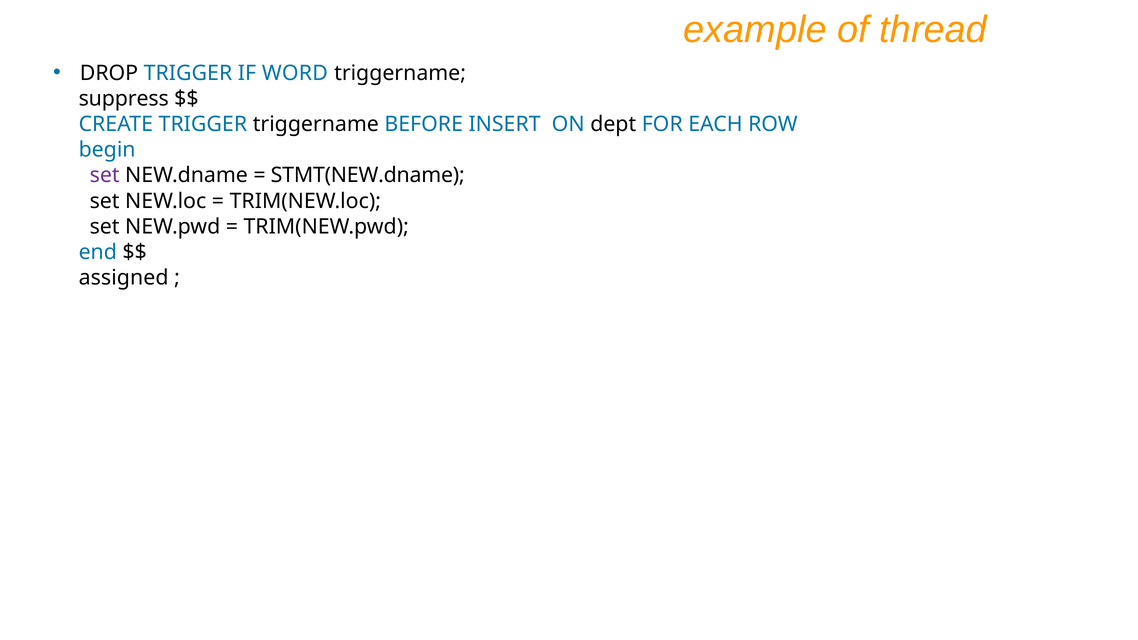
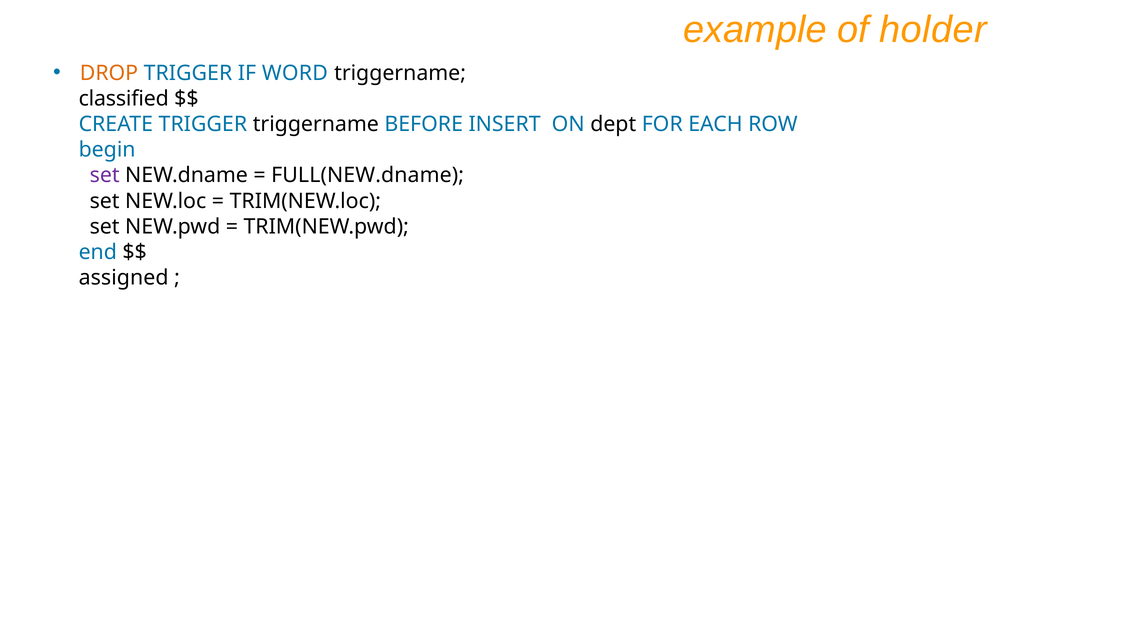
thread: thread -> holder (933, 30)
DROP colour: black -> orange (109, 73)
suppress: suppress -> classified (124, 99)
STMT(NEW.dname: STMT(NEW.dname -> FULL(NEW.dname (368, 175)
